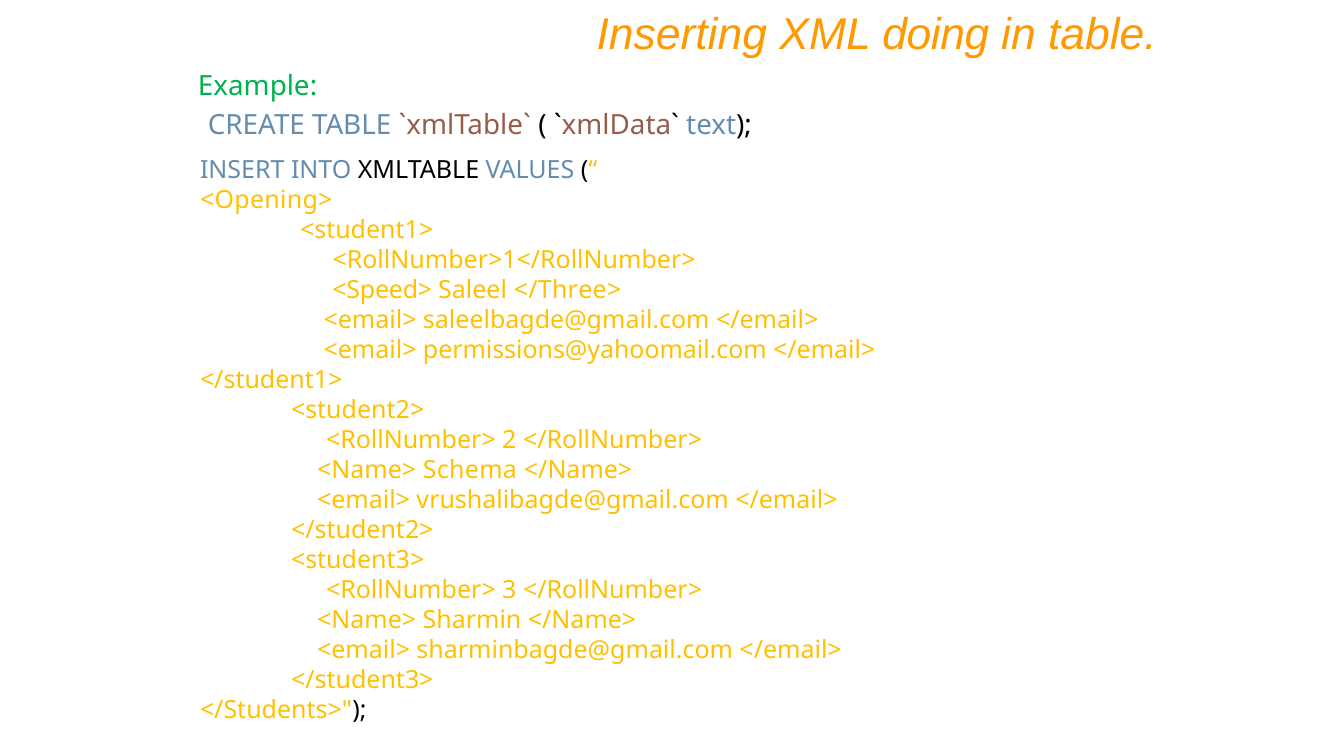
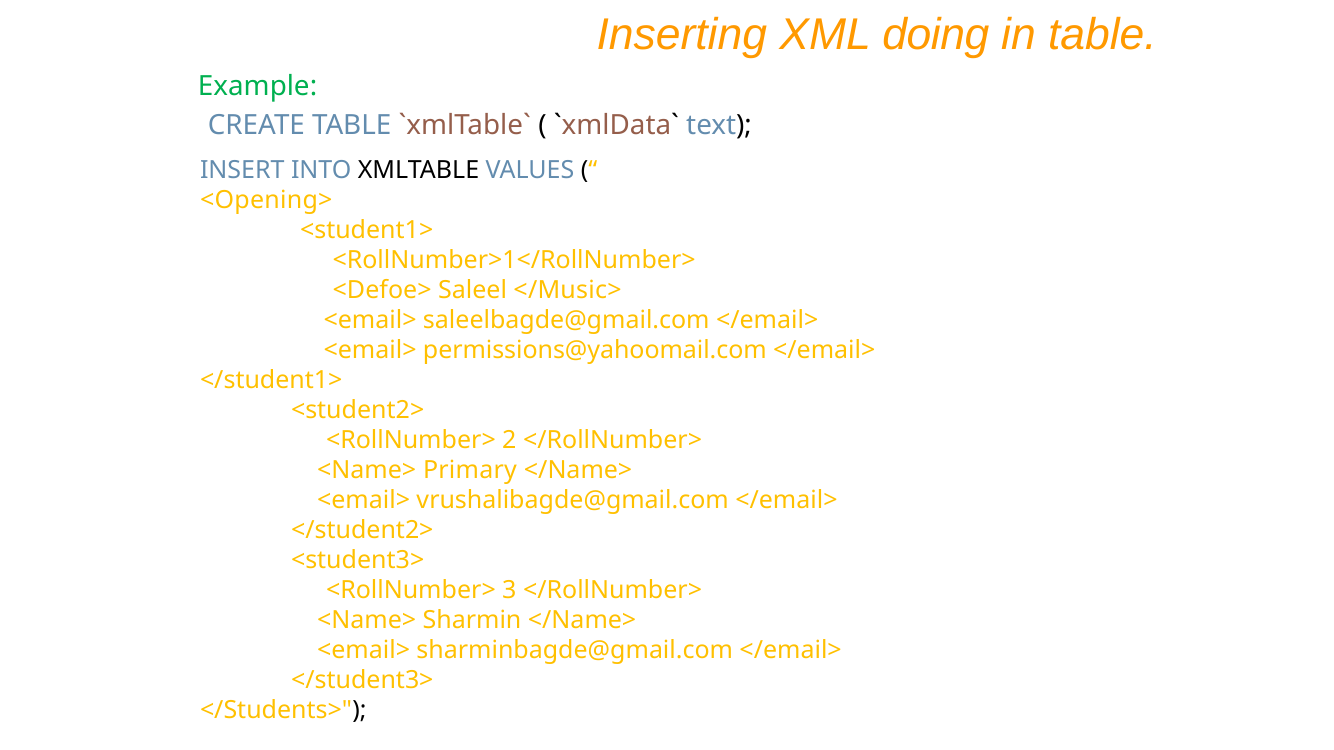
<Speed>: <Speed> -> <Defoe> (382, 290)
</Three>: </Three> -> </Music> (568, 290)
Schema: Schema -> Primary (470, 470)
